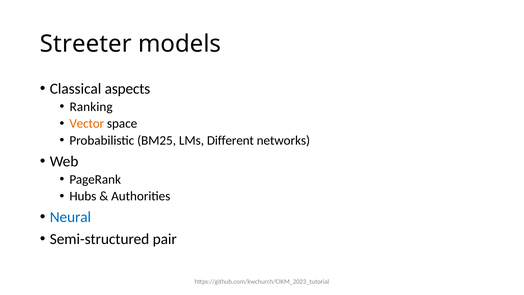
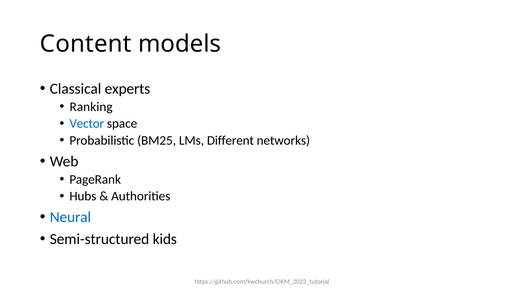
Streeter: Streeter -> Content (86, 44)
aspects: aspects -> experts (127, 89)
Vector colour: orange -> blue (87, 124)
pair: pair -> kids (165, 239)
